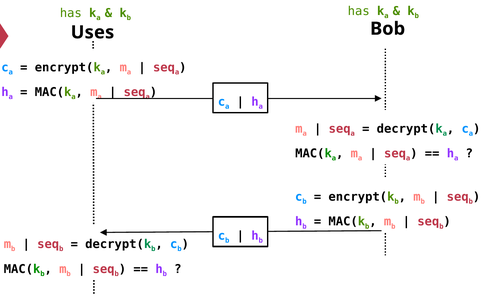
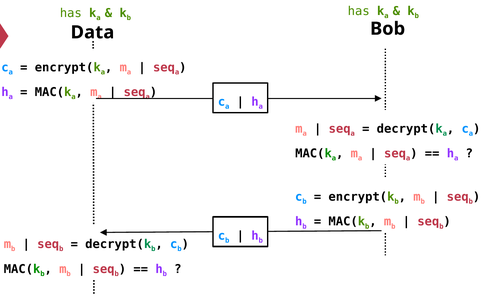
Uses: Uses -> Data (92, 32)
